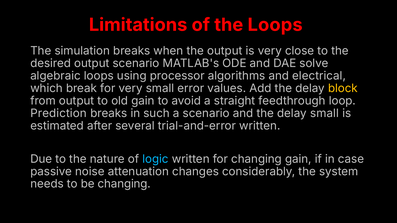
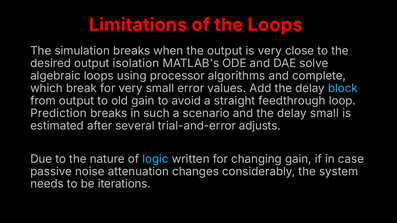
output scenario: scenario -> isolation (136, 63)
electrical: electrical -> complete (319, 76)
block colour: yellow -> light blue (343, 88)
trial-and-error written: written -> adjusts (260, 126)
be changing: changing -> iterations (124, 184)
